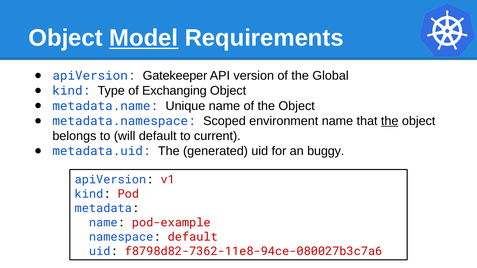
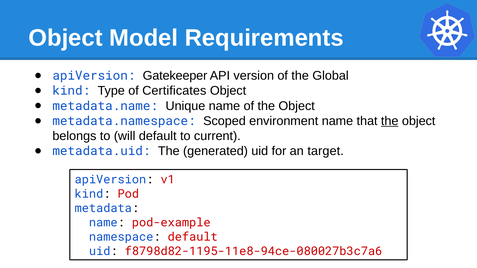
Model underline: present -> none (144, 38)
Exchanging: Exchanging -> Certificates (174, 91)
buggy: buggy -> target (326, 151)
f8798d82-7362-11e8-94ce-080027b3c7a6: f8798d82-7362-11e8-94ce-080027b3c7a6 -> f8798d82-1195-11e8-94ce-080027b3c7a6 (254, 251)
